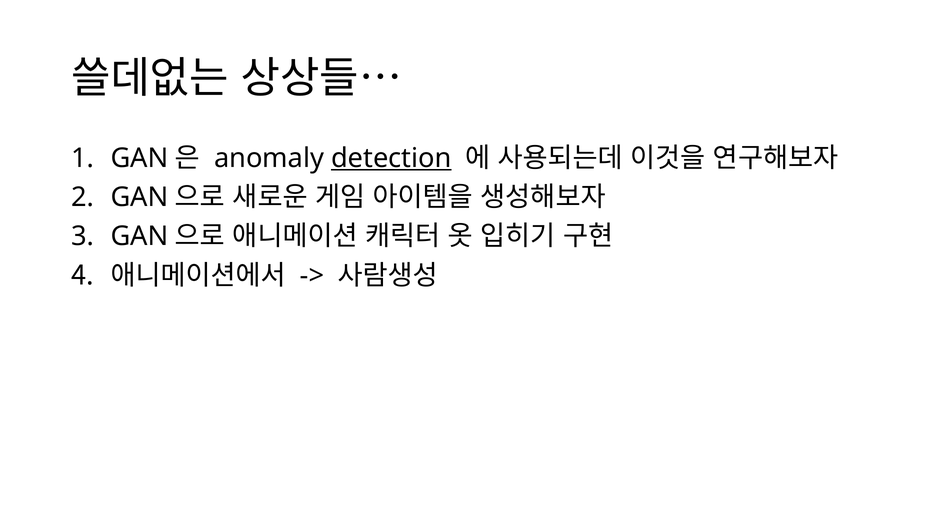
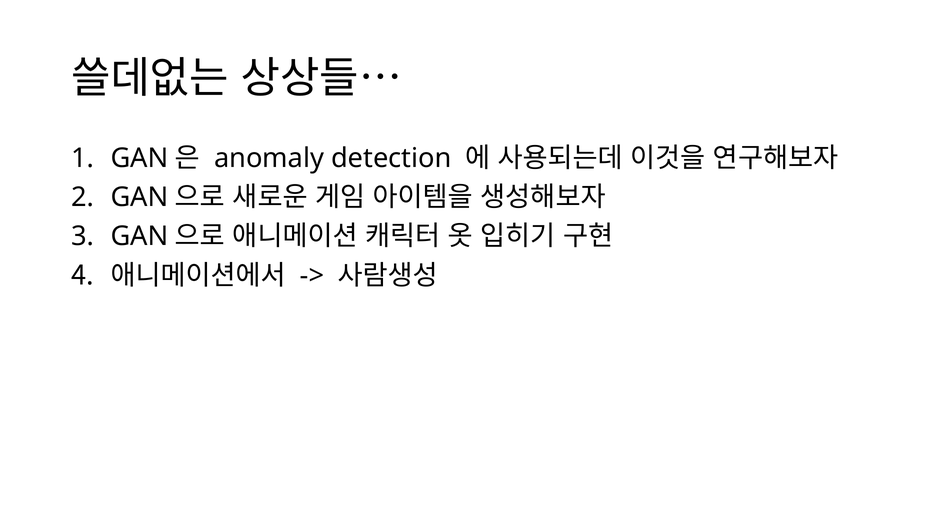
detection underline: present -> none (391, 158)
